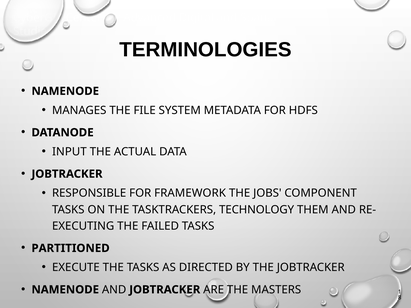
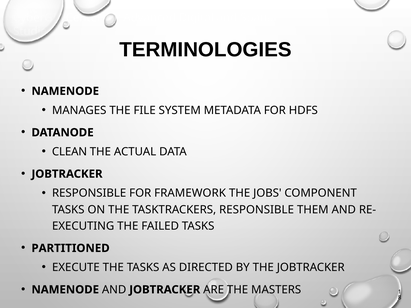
INPUT: INPUT -> CLEAN (70, 152)
TASKTRACKERS TECHNOLOGY: TECHNOLOGY -> RESPONSIBLE (257, 210)
